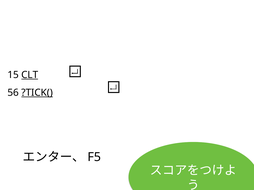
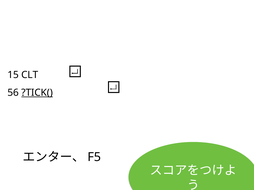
CLT underline: present -> none (30, 75)
